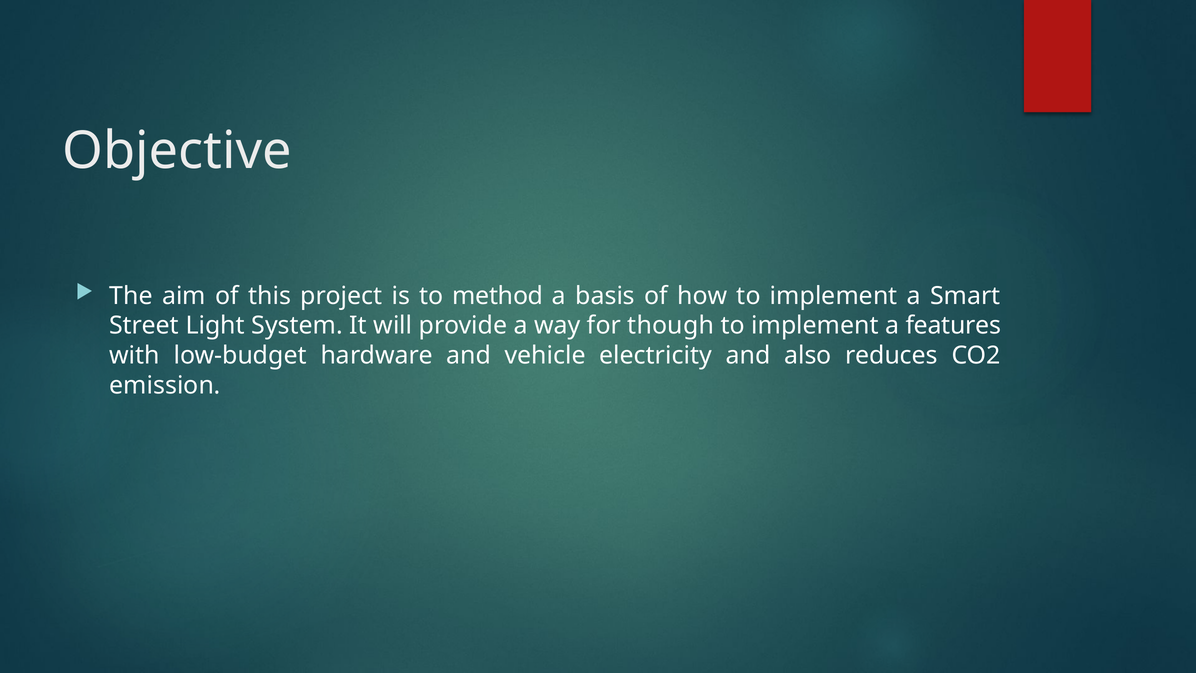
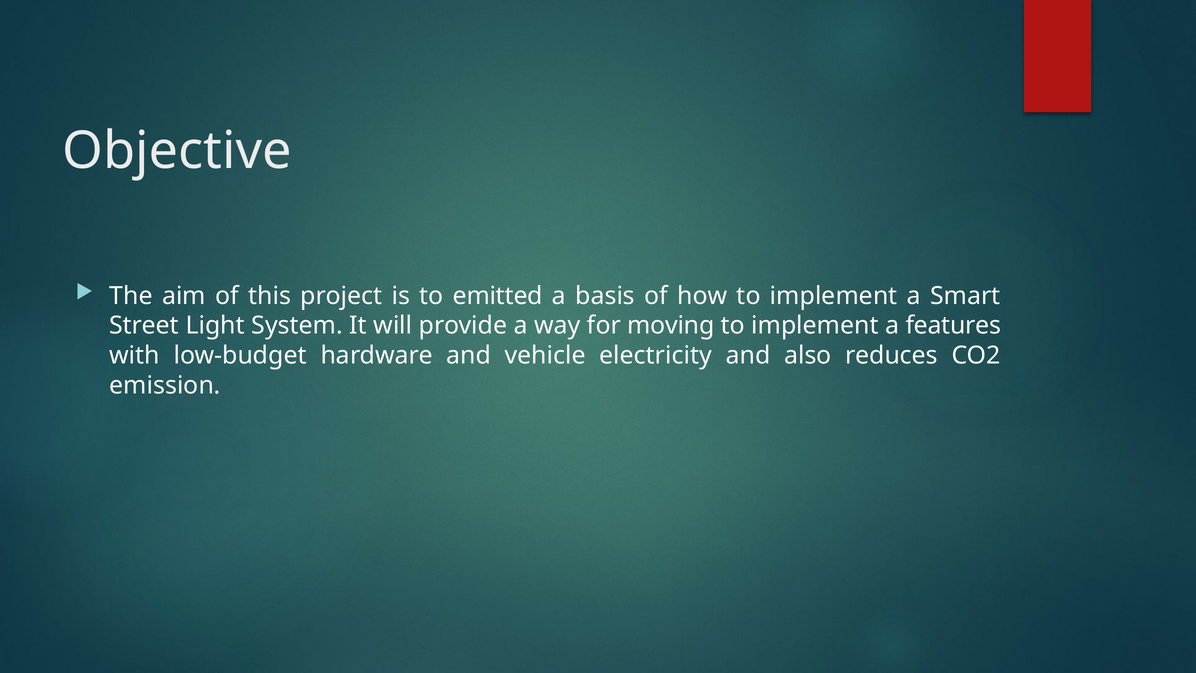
method: method -> emitted (498, 296)
though: though -> moving (671, 326)
